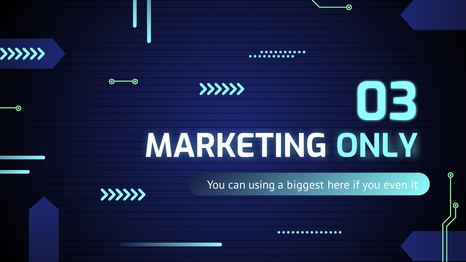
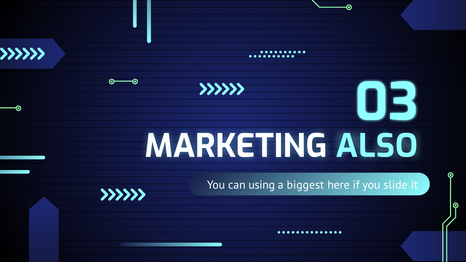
ONLY: ONLY -> ALSO (377, 146)
even: even -> slide (396, 185)
